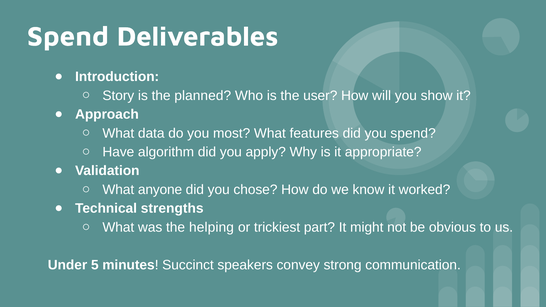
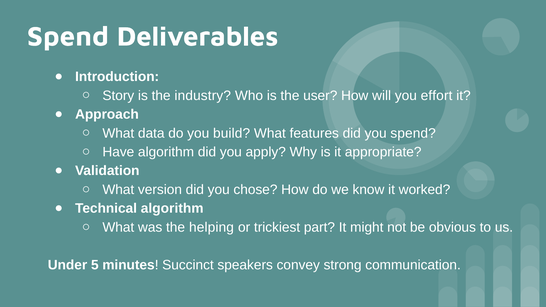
planned: planned -> industry (203, 96)
show: show -> effort (437, 96)
most: most -> build (232, 133)
anyone: anyone -> version (160, 190)
Technical strengths: strengths -> algorithm (172, 209)
